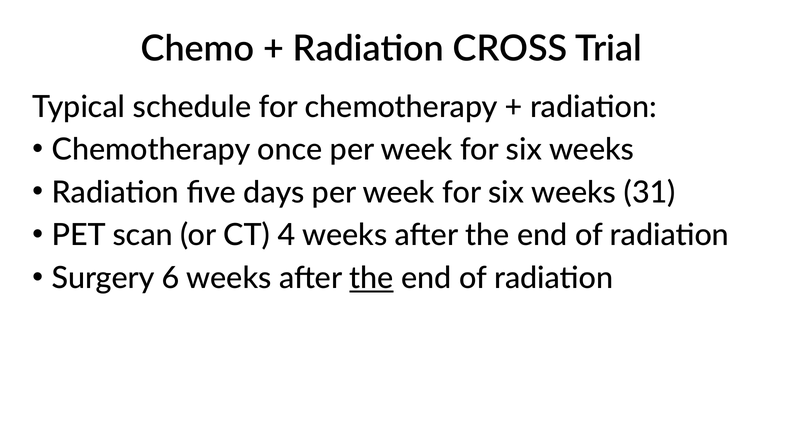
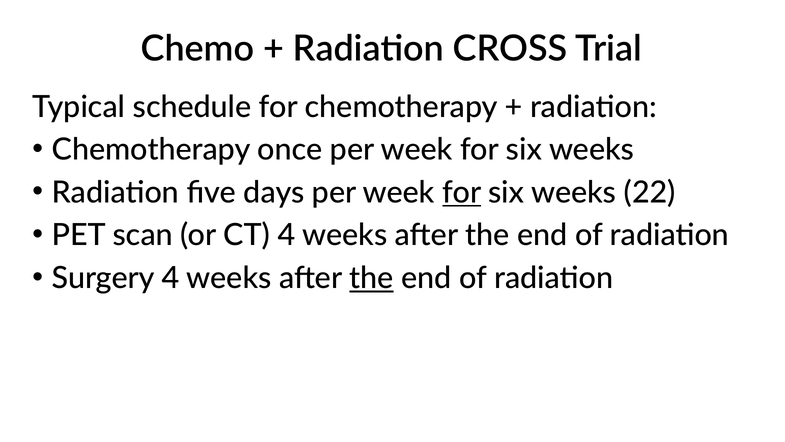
for underline: none -> present (462, 192)
31: 31 -> 22 (650, 192)
Surgery 6: 6 -> 4 (171, 278)
